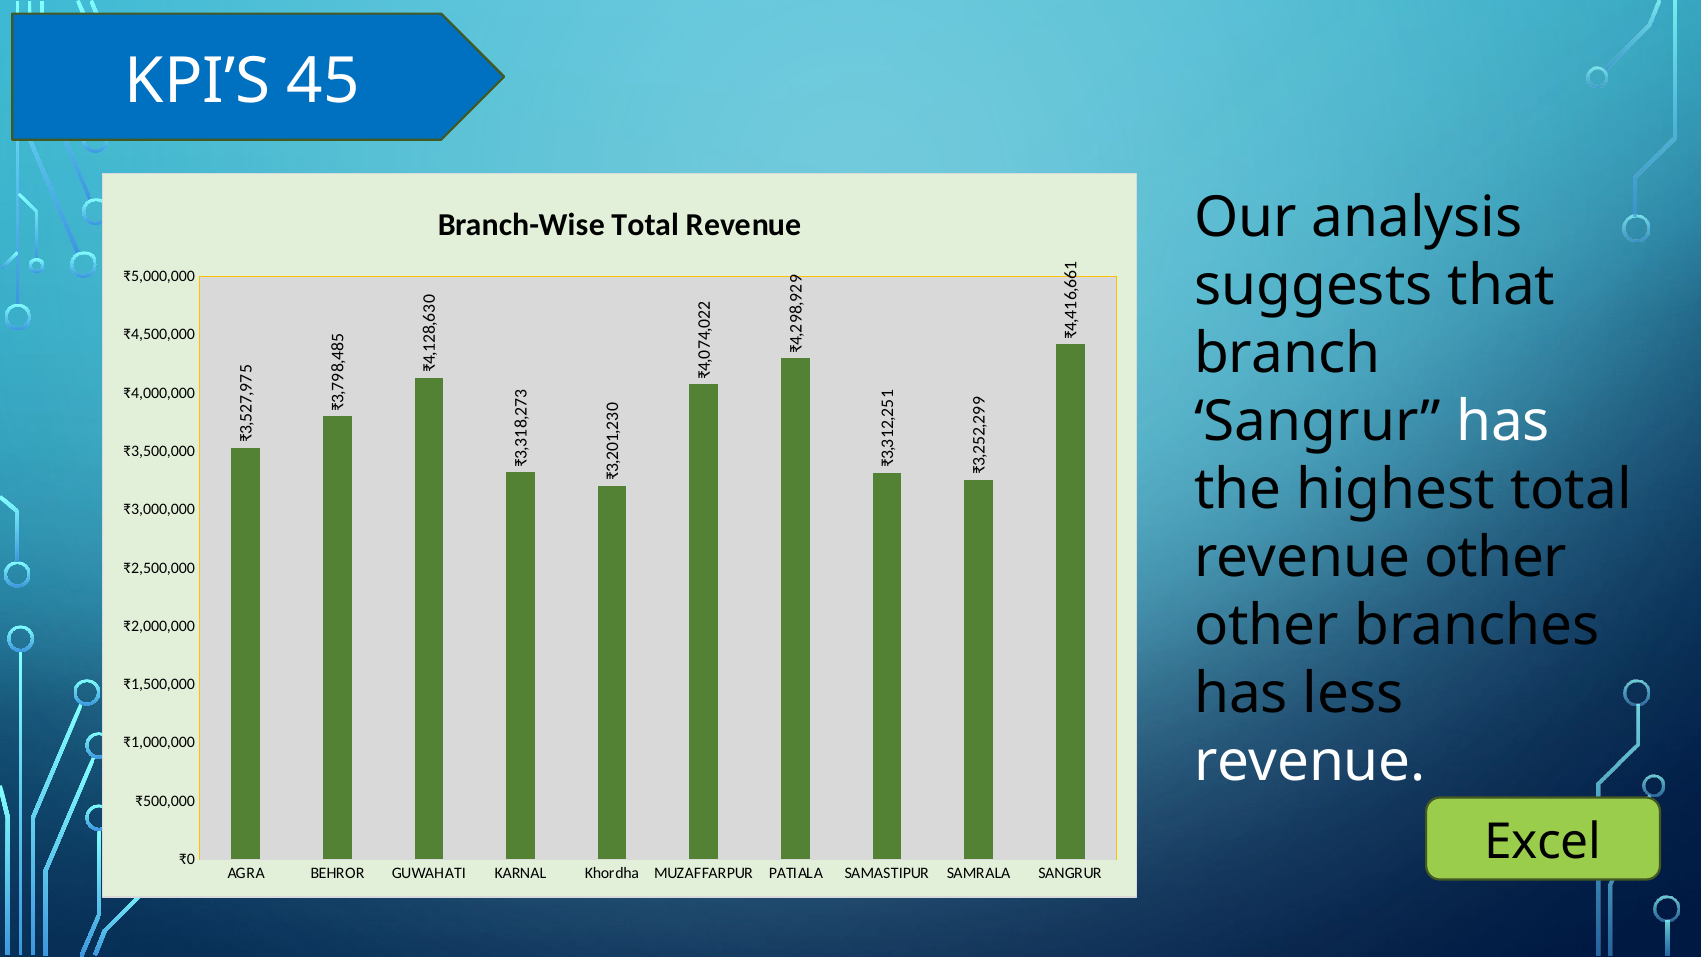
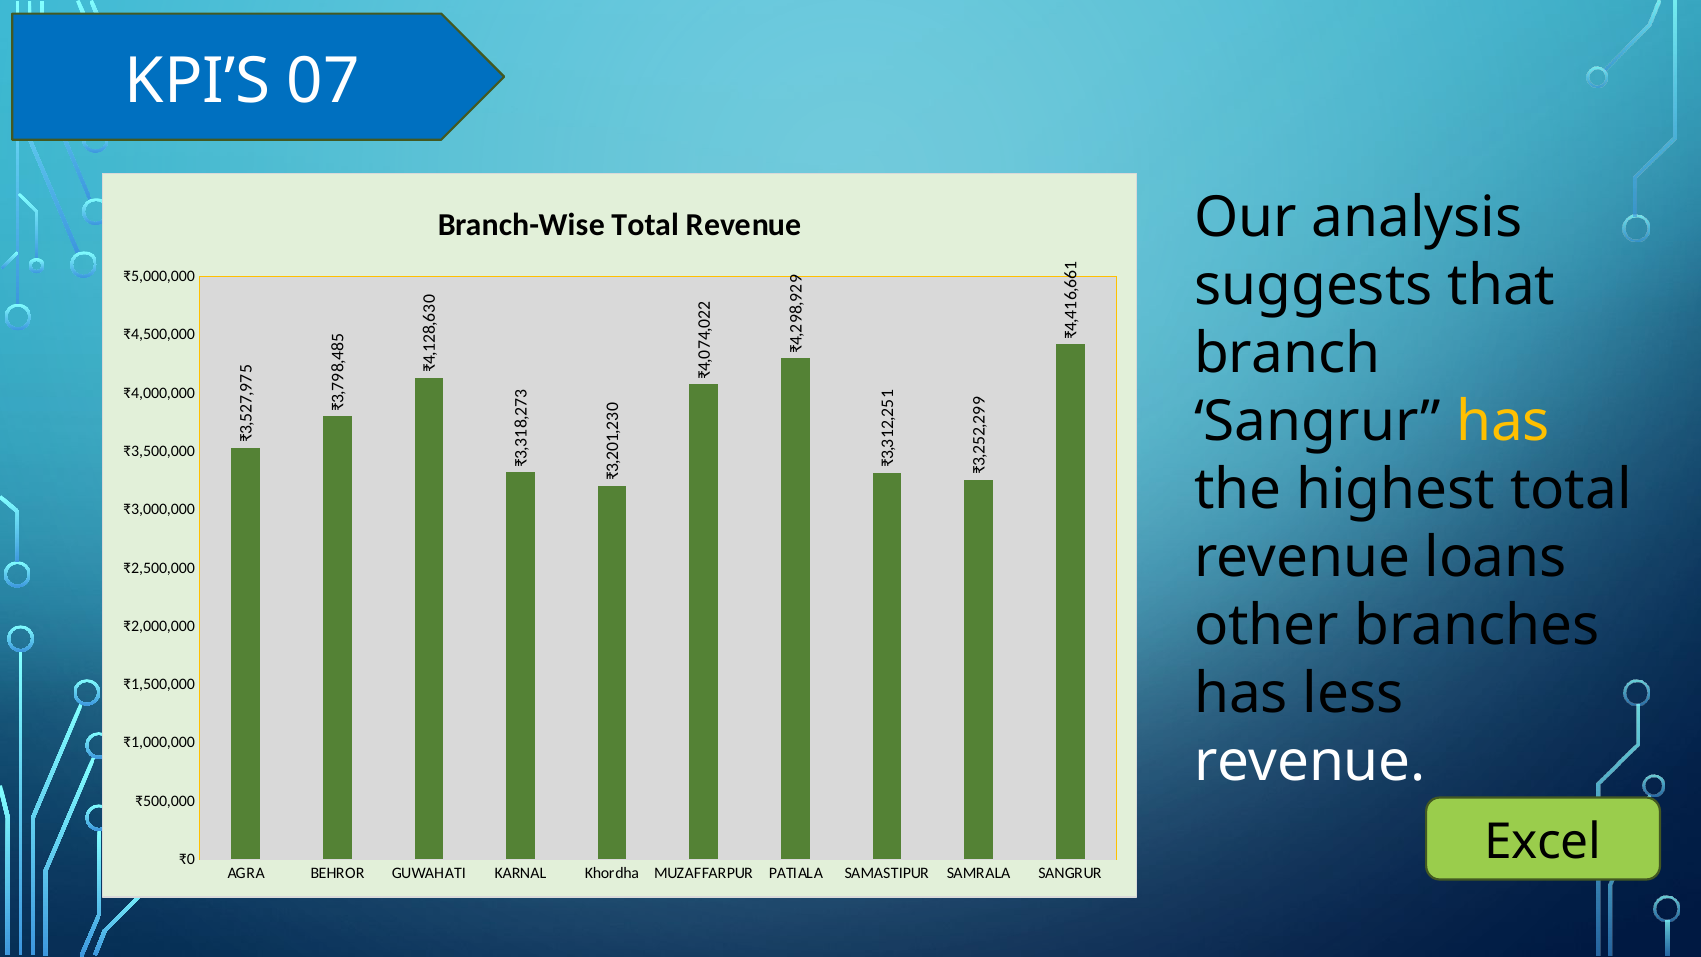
45: 45 -> 07 (323, 81)
has colour: white -> yellow (1503, 422)
revenue other: other -> loans (1496, 558)
